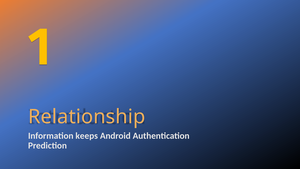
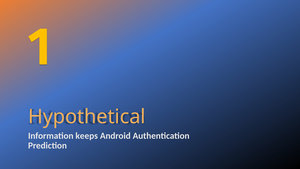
Relationship: Relationship -> Hypothetical (87, 117)
